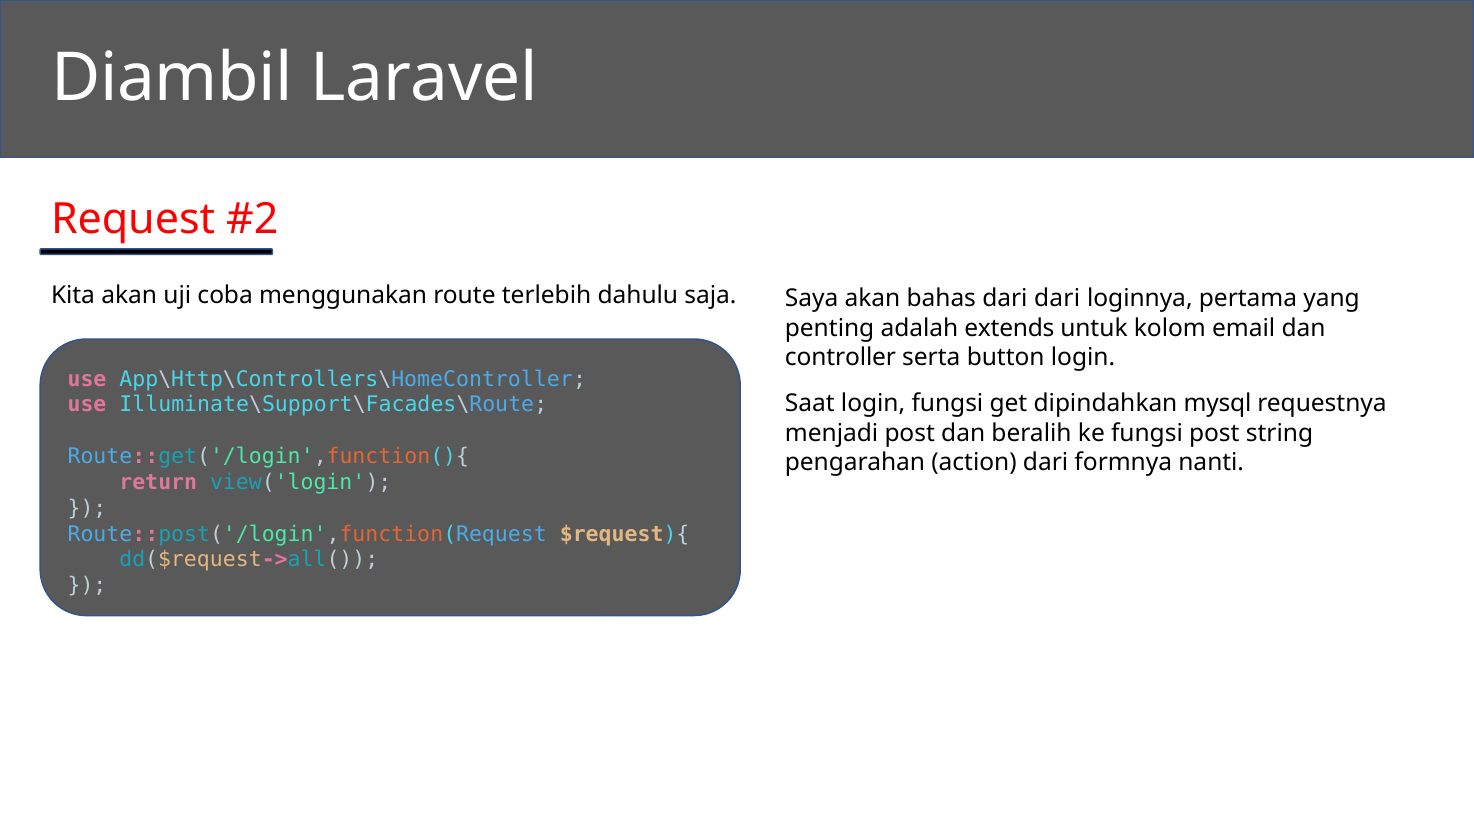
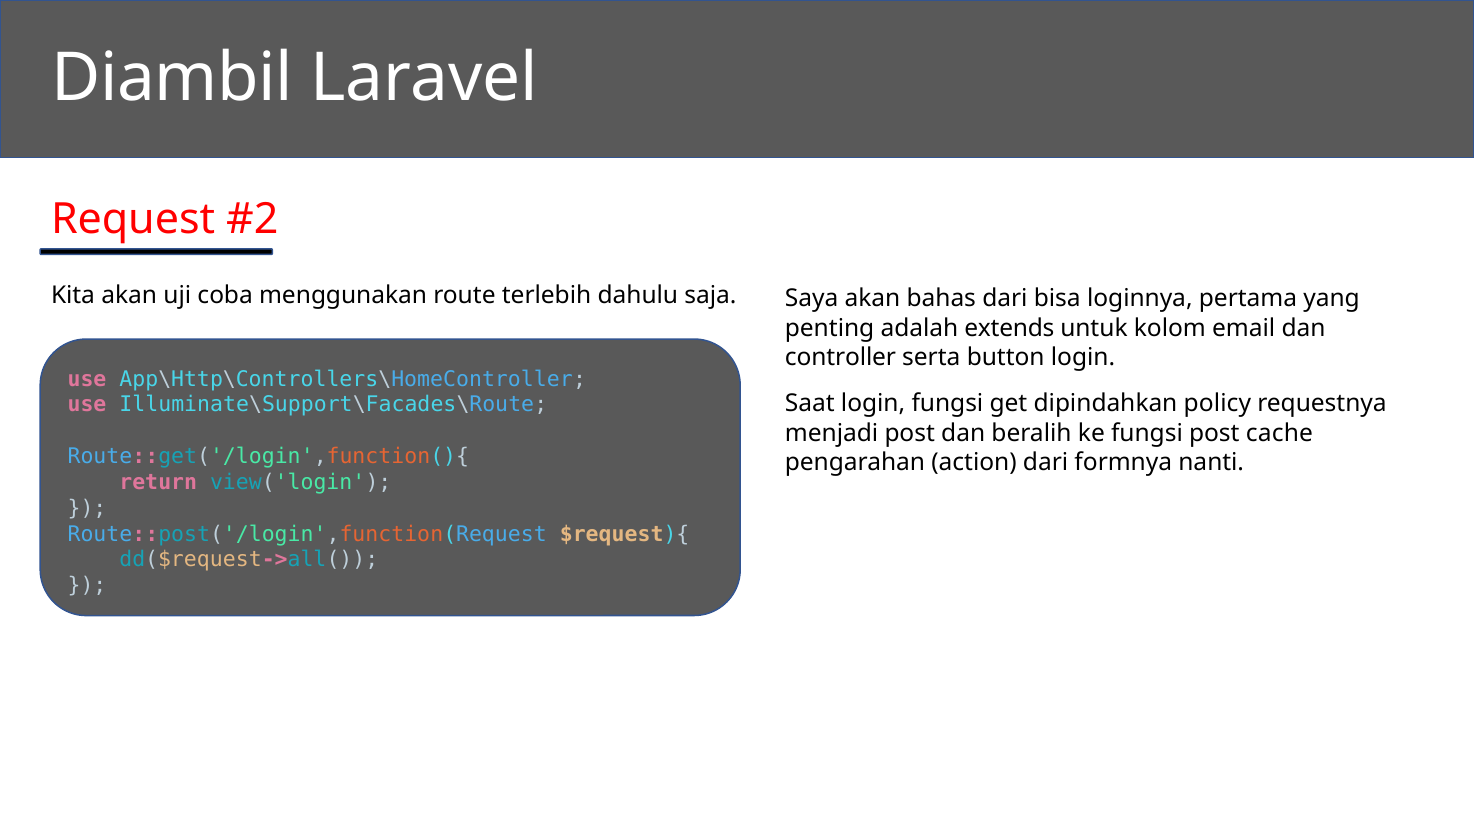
dari dari: dari -> bisa (1057, 299)
mysql: mysql -> policy (1217, 403)
string: string -> cache (1279, 433)
